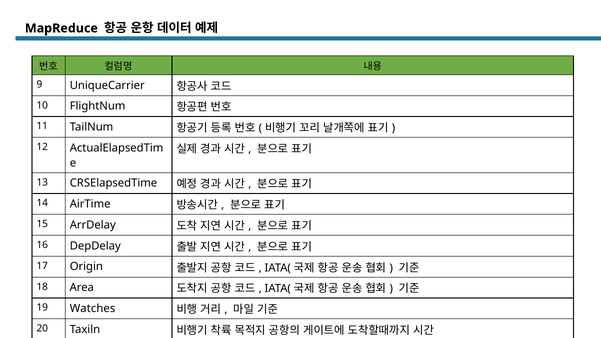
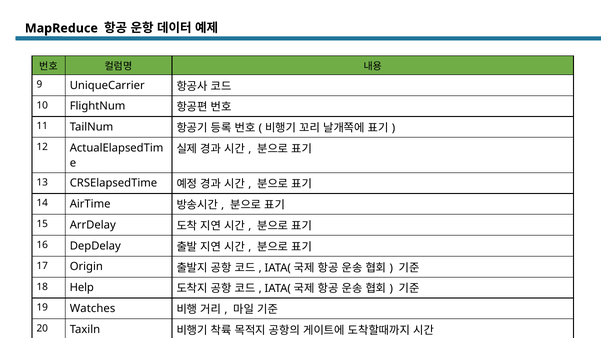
Area: Area -> Help (82, 288)
